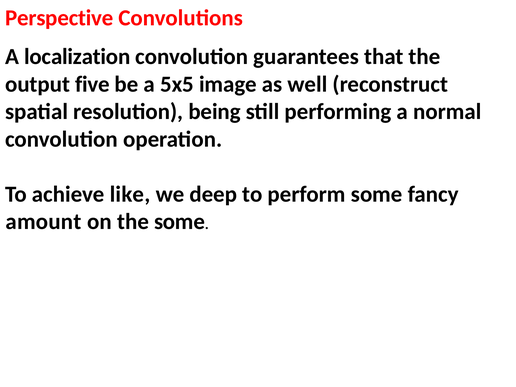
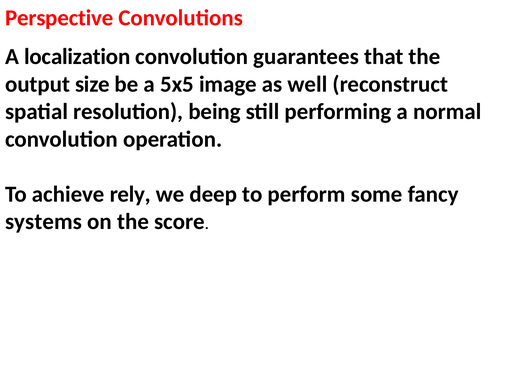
five: five -> size (92, 84)
like: like -> rely (130, 194)
amount: amount -> systems (44, 222)
the some: some -> score (179, 222)
